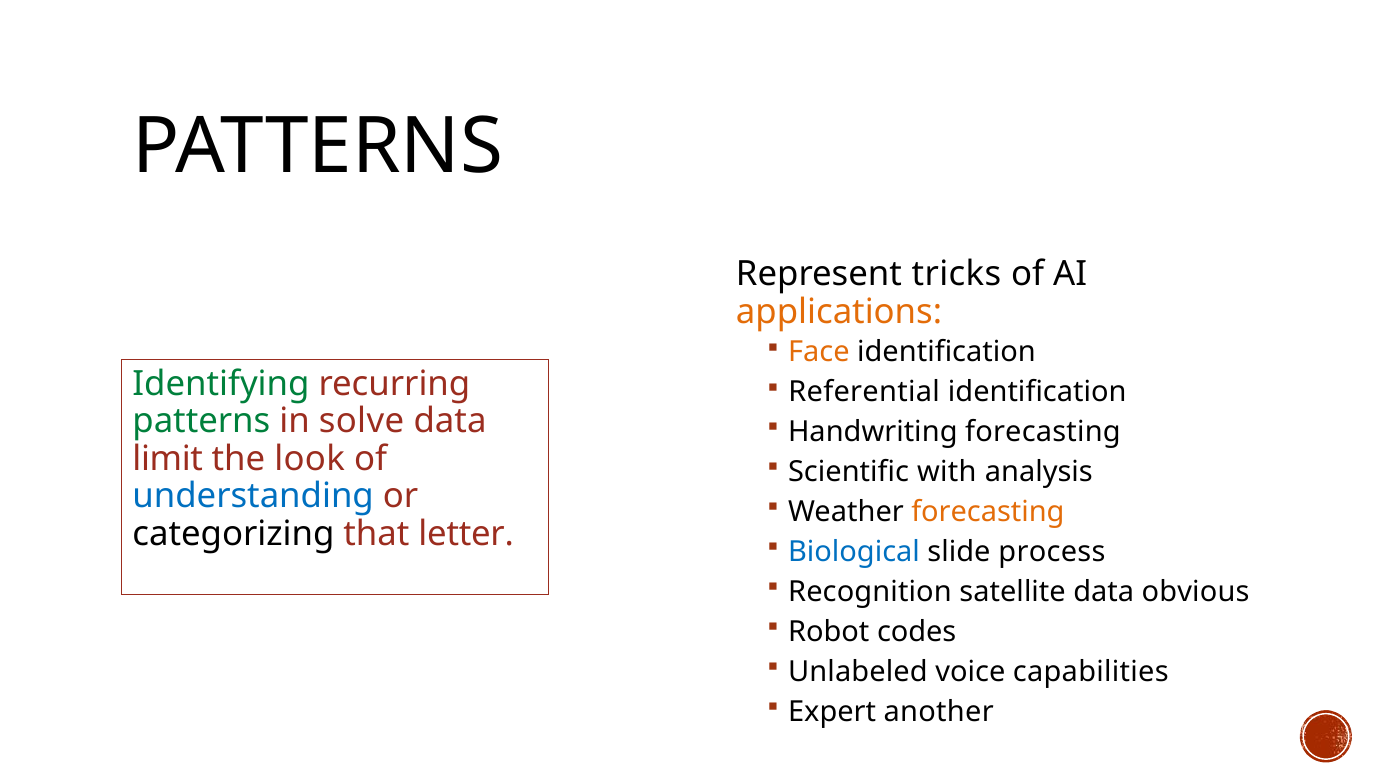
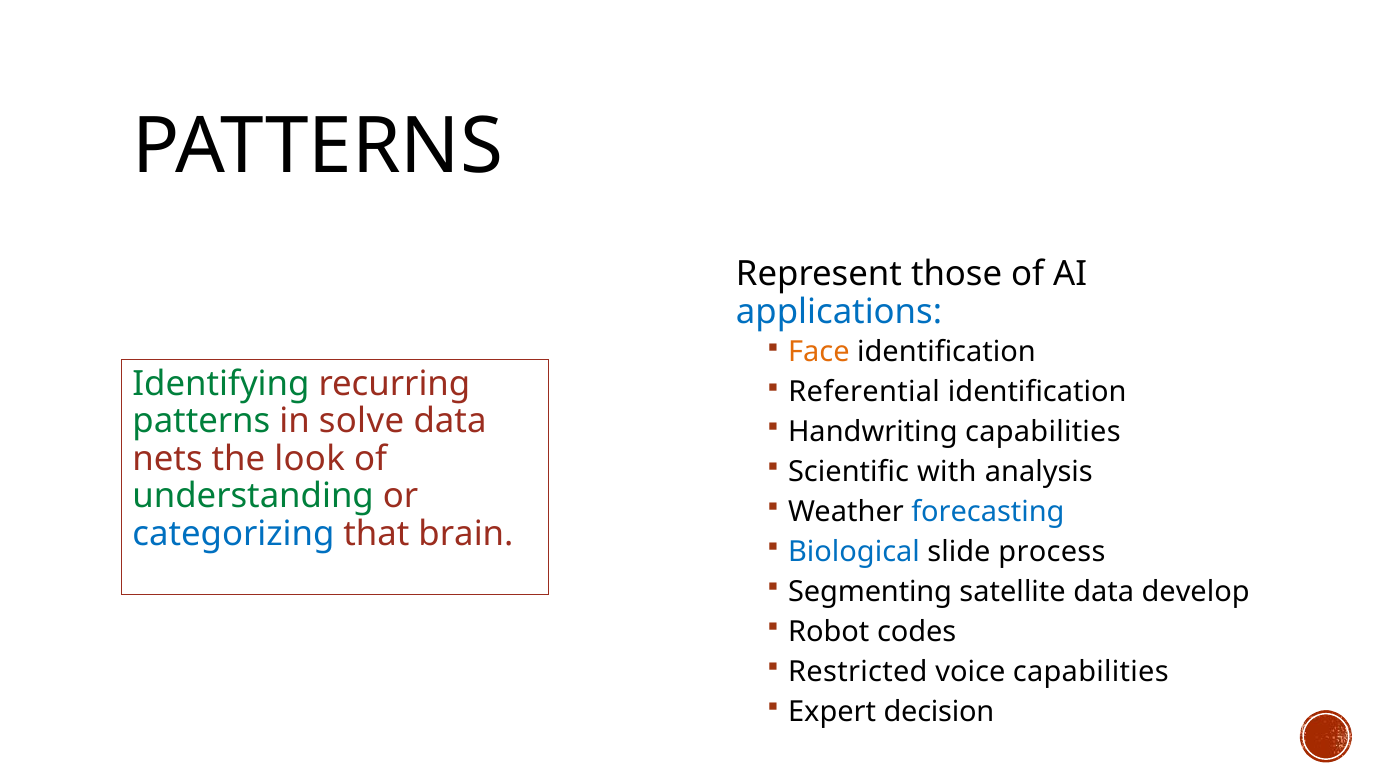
tricks: tricks -> those (957, 274)
applications colour: orange -> blue (839, 311)
Handwriting forecasting: forecasting -> capabilities (1043, 432)
limit: limit -> nets (168, 459)
understanding colour: blue -> green (253, 496)
forecasting colour: orange -> blue (988, 512)
categorizing colour: black -> blue (233, 534)
letter: letter -> brain (466, 534)
Recognition: Recognition -> Segmenting (870, 592)
obvious: obvious -> develop (1196, 592)
Unlabeled: Unlabeled -> Restricted (858, 672)
another: another -> decision (939, 711)
